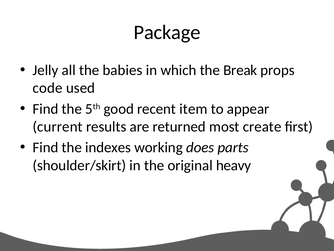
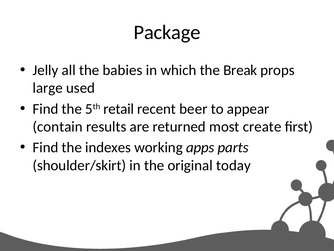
code: code -> large (48, 88)
good: good -> retail (119, 109)
item: item -> beer (193, 109)
current: current -> contain (58, 126)
does: does -> apps (200, 147)
heavy: heavy -> today (233, 165)
